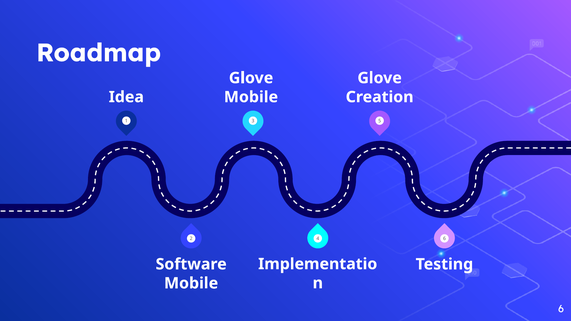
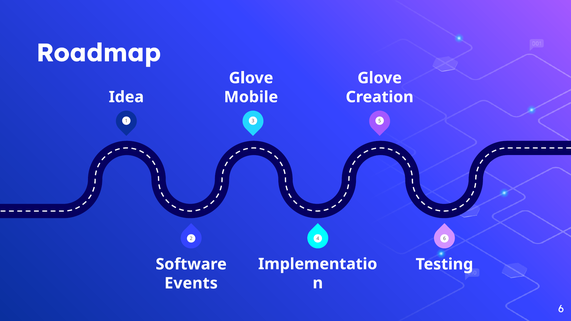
Mobile: Mobile -> Events (191, 283)
